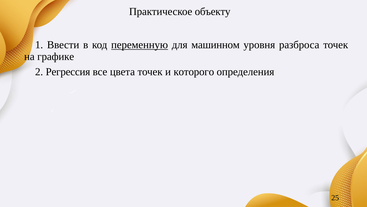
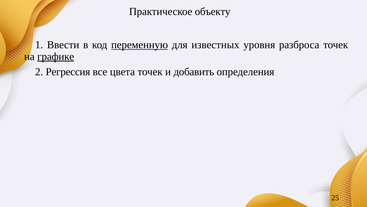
машинном: машинном -> известных (215, 45)
графике underline: none -> present (56, 56)
которого: которого -> добавить (194, 72)
